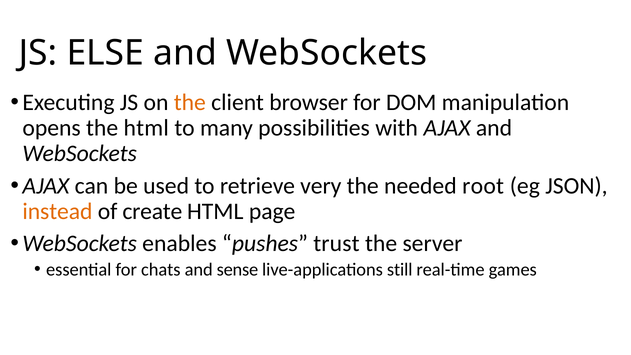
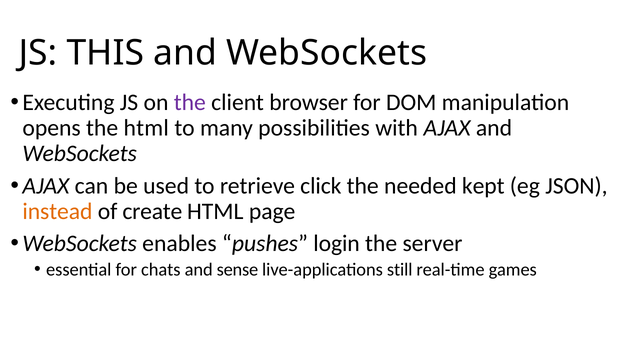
ELSE: ELSE -> THIS (105, 53)
the colour: orange -> purple (190, 102)
very: very -> click (321, 186)
root: root -> kept (483, 186)
trust: trust -> login (337, 243)
